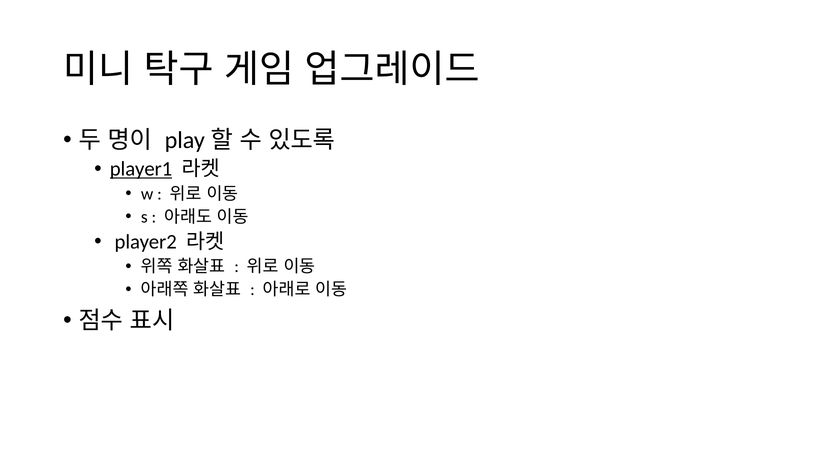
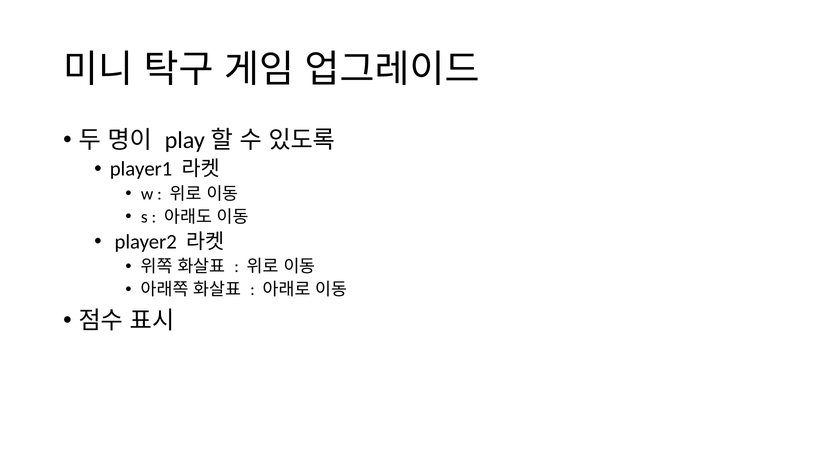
player1 underline: present -> none (141, 169)
